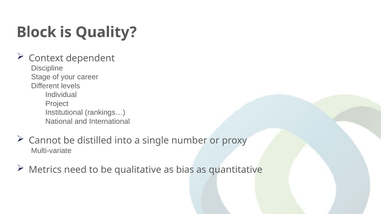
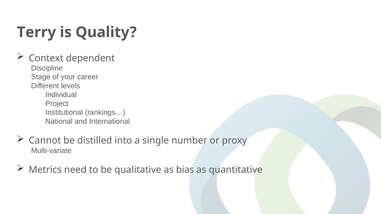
Block: Block -> Terry (36, 32)
